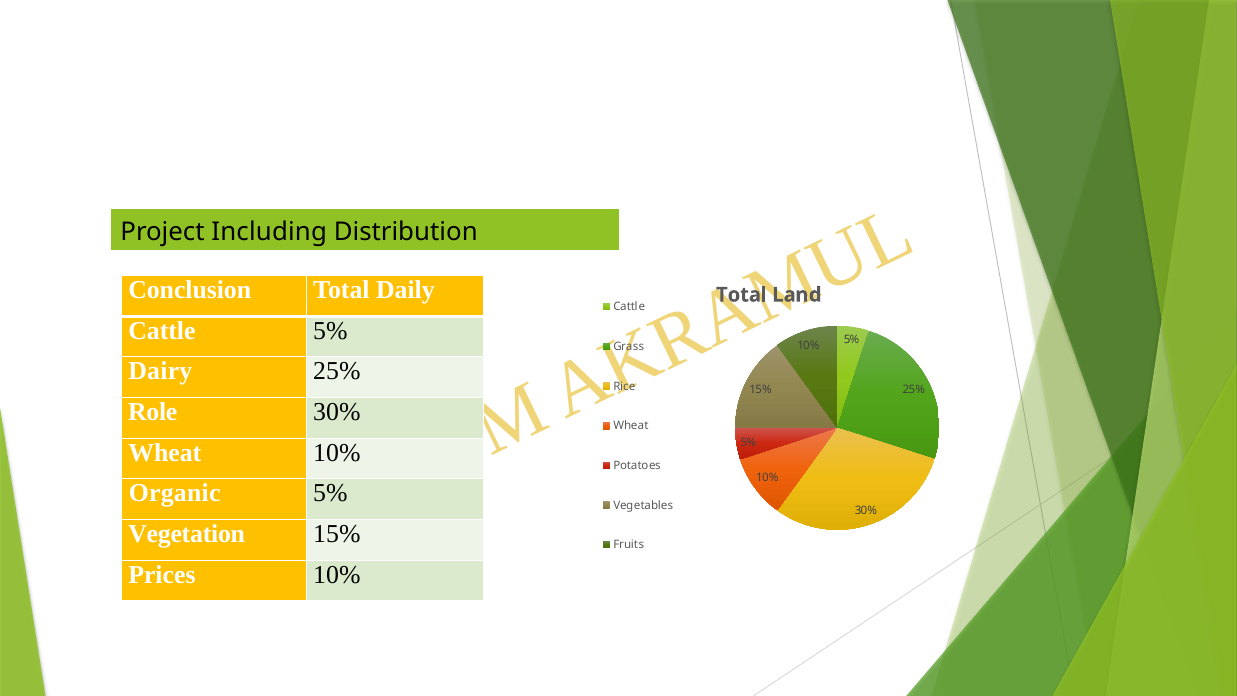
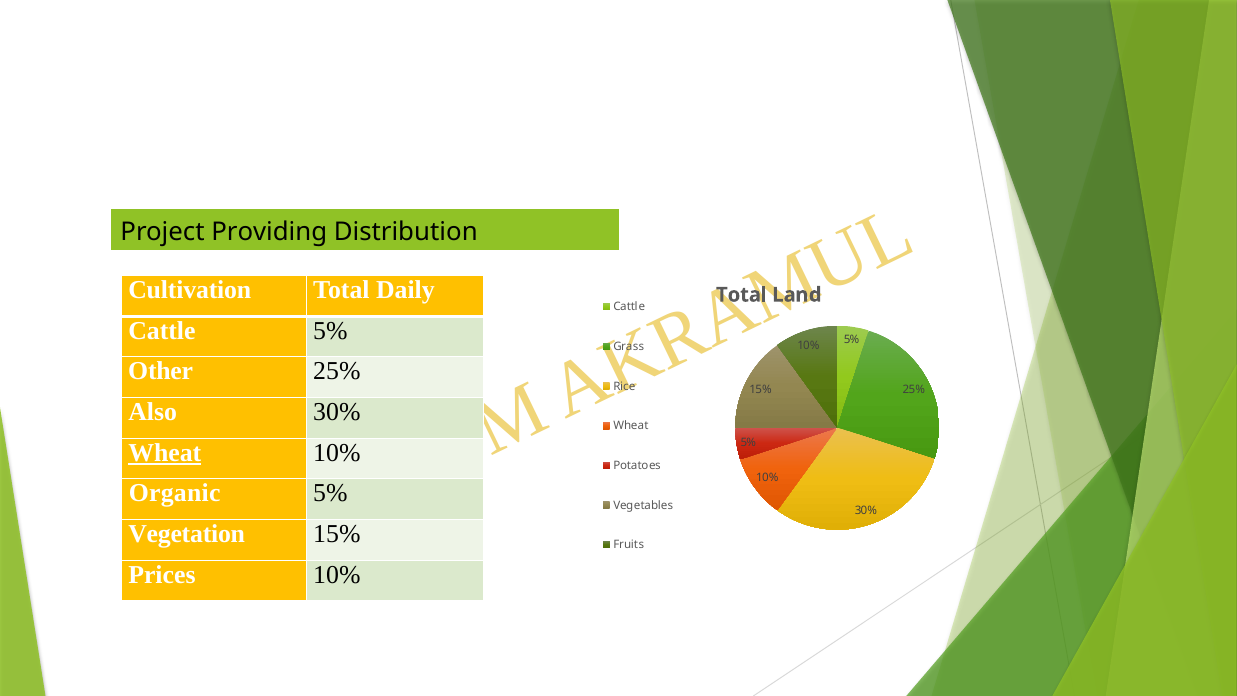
Including: Including -> Providing (269, 232)
Conclusion: Conclusion -> Cultivation (190, 290)
Dairy: Dairy -> Other (161, 371)
Role: Role -> Also (153, 412)
Wheat underline: none -> present (165, 453)
